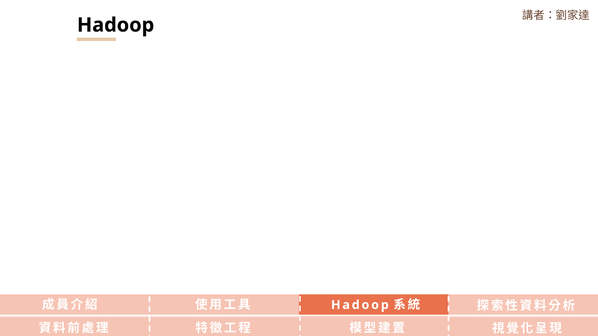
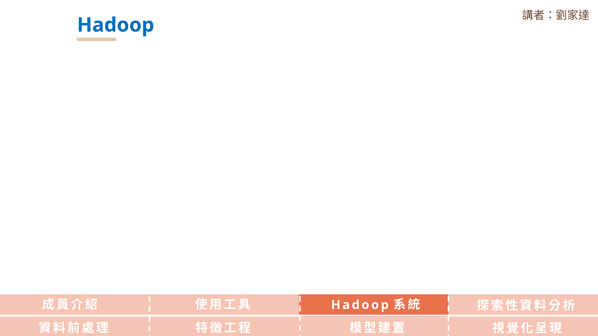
Hadoop colour: black -> blue (116, 25)
